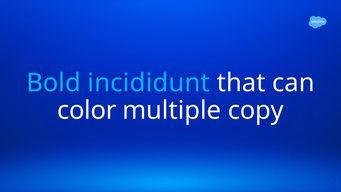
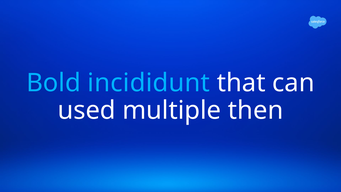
color: color -> used (87, 110)
copy: copy -> then (256, 110)
